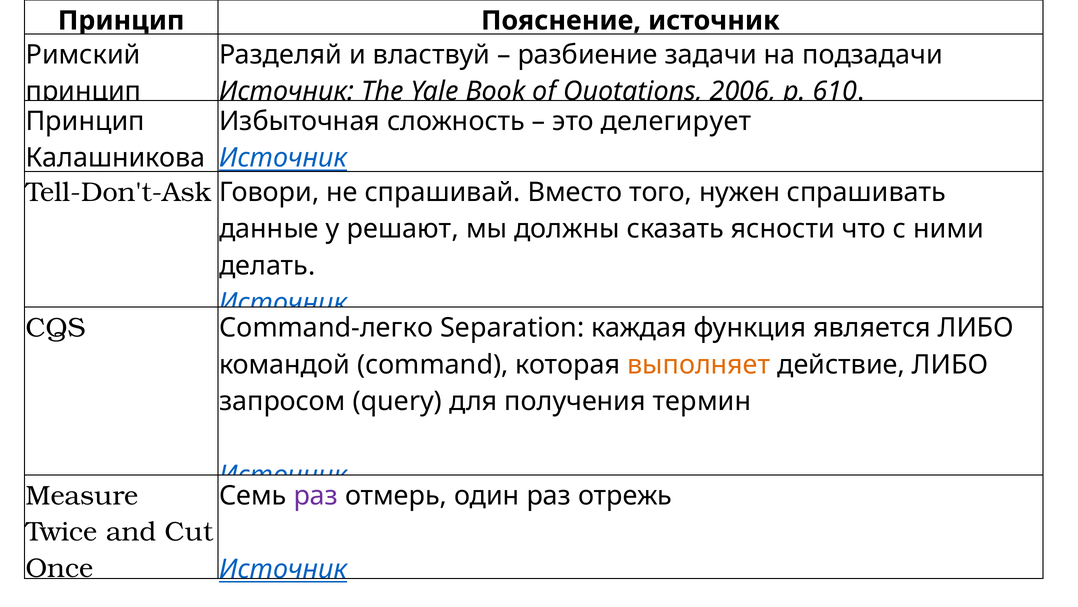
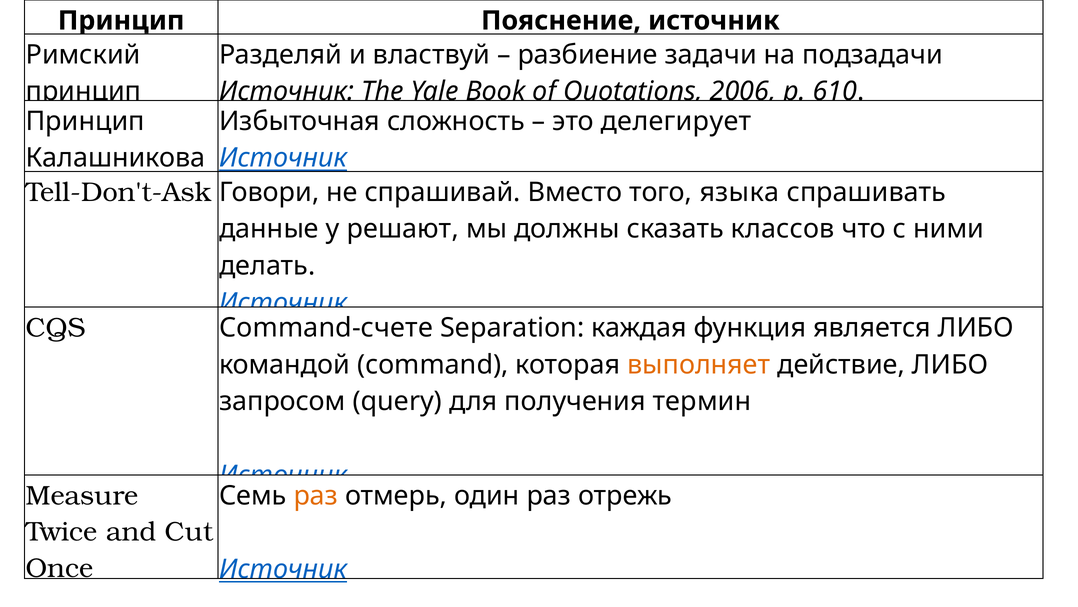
нужен: нужен -> языка (739, 192)
ясности: ясности -> классов (783, 229)
Command-легко: Command-легко -> Command-счете (326, 327)
раз colour: purple -> orange (316, 495)
